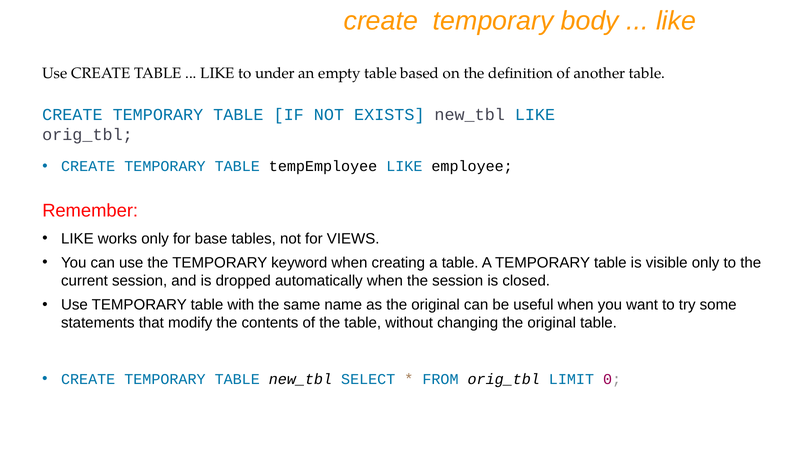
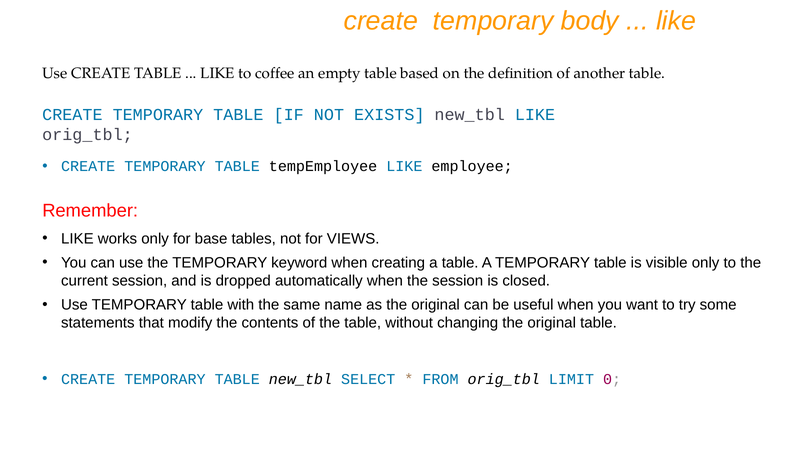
under: under -> coffee (275, 74)
